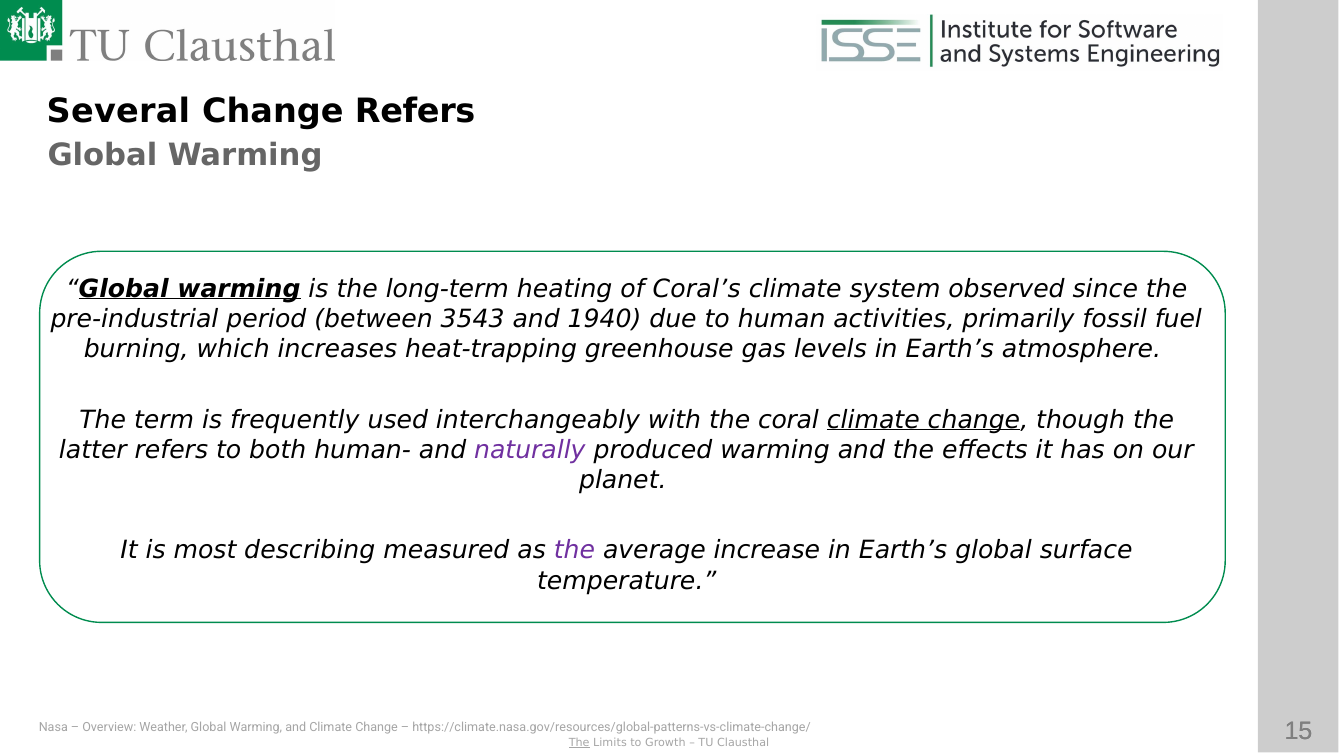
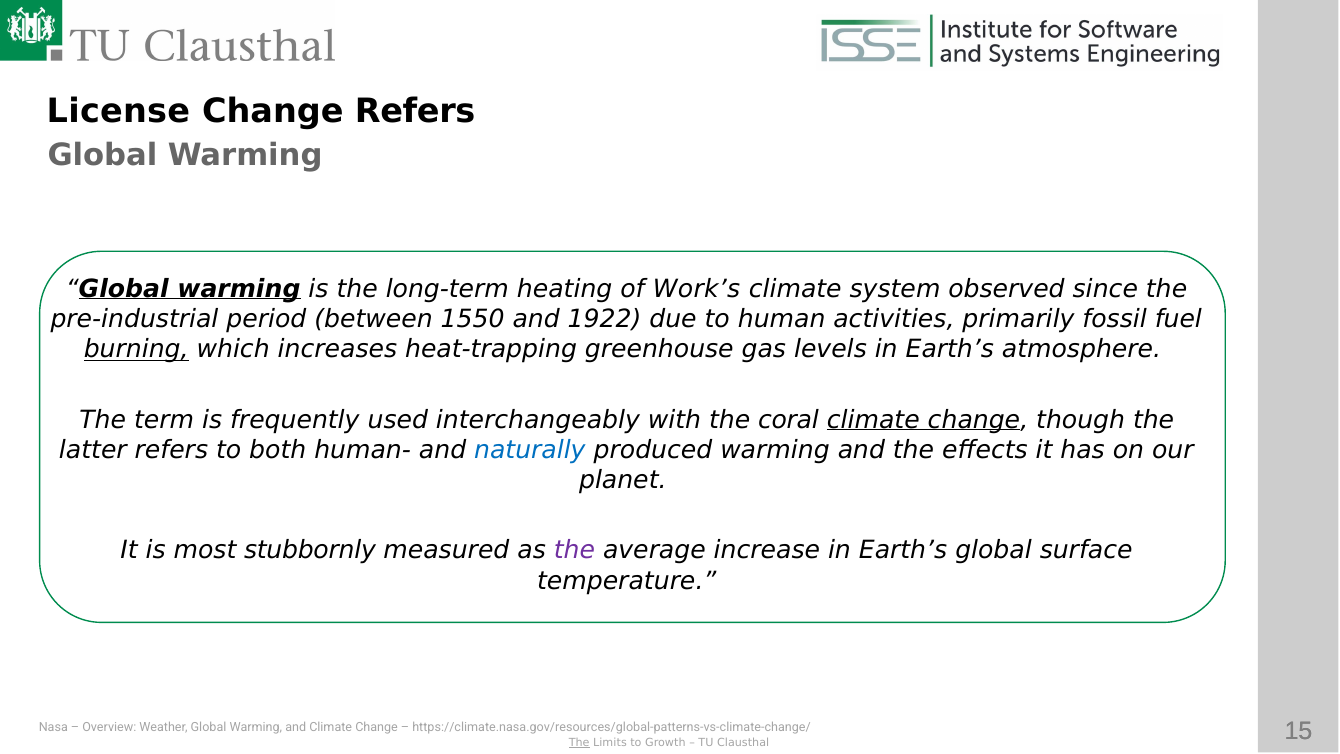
Several: Several -> License (118, 111)
Coral’s: Coral’s -> Work’s (697, 289)
3543: 3543 -> 1550 (473, 319)
1940: 1940 -> 1922 (605, 319)
burning underline: none -> present (136, 349)
naturally colour: purple -> blue (530, 450)
describing: describing -> stubbornly (310, 550)
